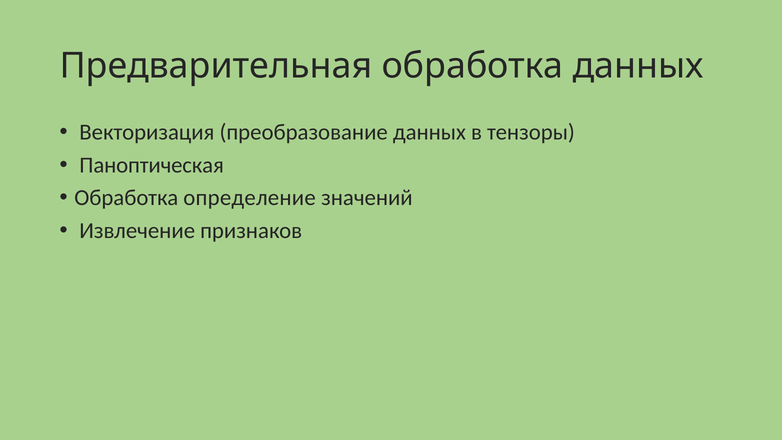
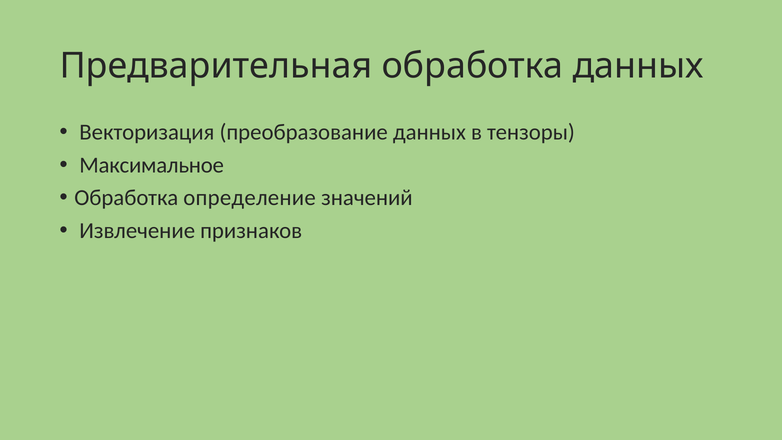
Паноптическая: Паноптическая -> Максимальное (152, 165)
